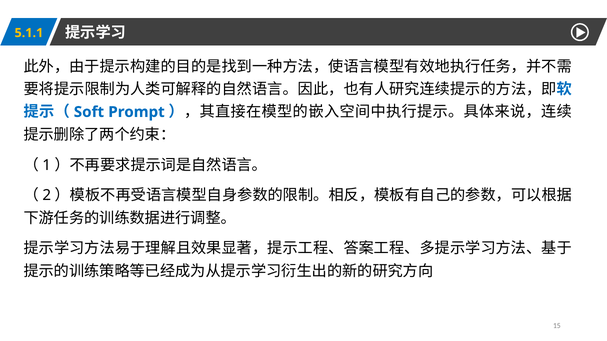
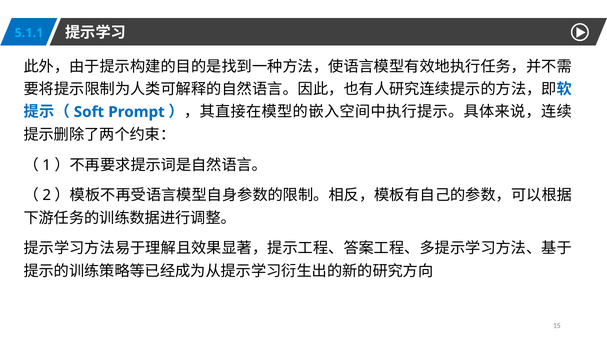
5.1.1 colour: yellow -> light blue (29, 33)
